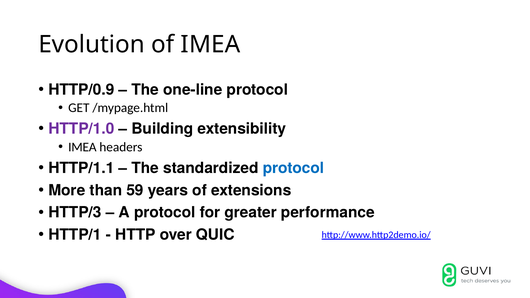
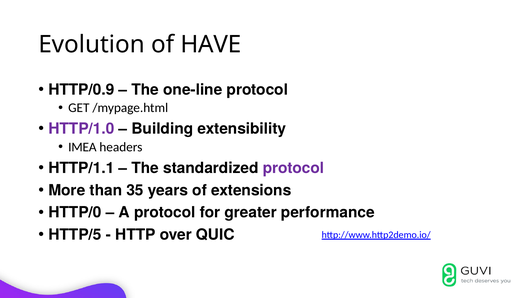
of IMEA: IMEA -> HAVE (211, 45)
protocol colour: blue -> purple (293, 168)
59: 59 -> 35 (135, 190)
HTTP/3: HTTP/3 -> HTTP/0 (75, 213)
HTTP/1: HTTP/1 -> HTTP/5 (75, 235)
